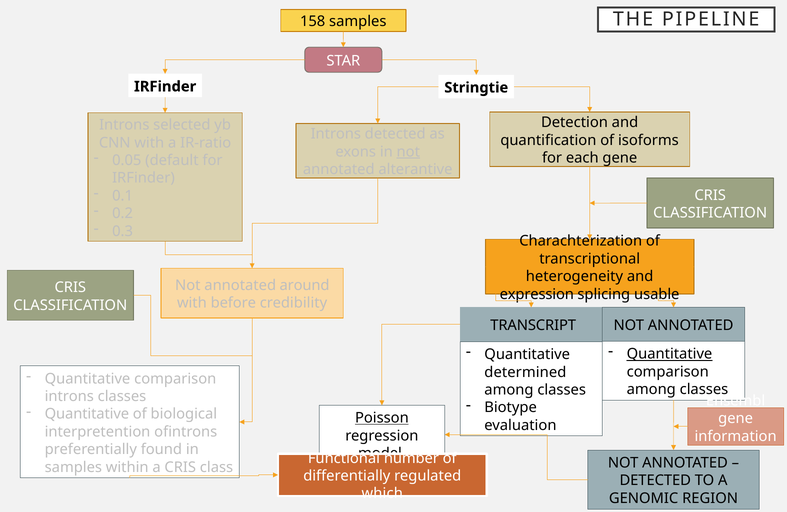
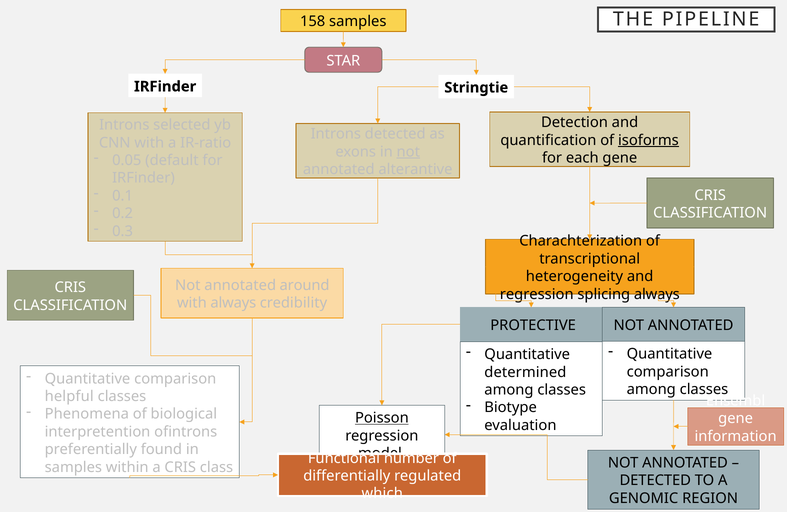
isoforms underline: none -> present (648, 140)
expression: expression -> regression (537, 294)
splicing usable: usable -> always (657, 294)
with before: before -> always (233, 303)
TRANSCRIPT: TRANSCRIPT -> PROTECTIVE (533, 326)
Quantitative underline: present -> none (670, 354)
introns: introns -> helpful (69, 397)
Quantitative: Quantitative -> Phenomena (87, 414)
